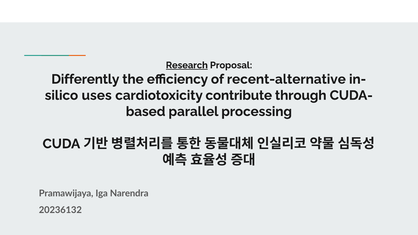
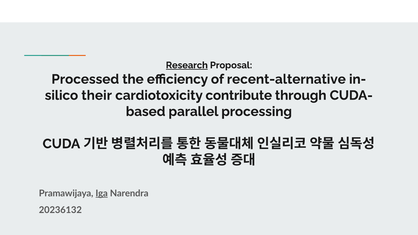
Differently: Differently -> Processed (85, 79)
uses: uses -> their (97, 95)
Iga underline: none -> present (102, 193)
